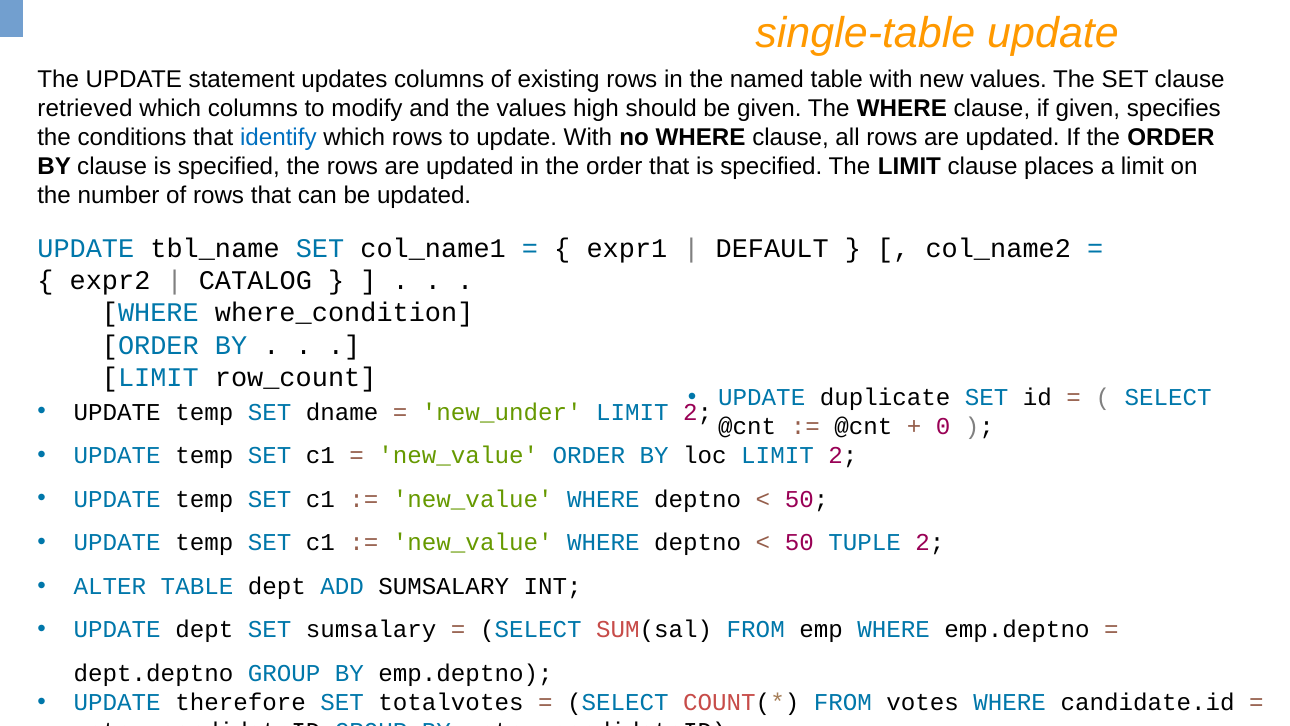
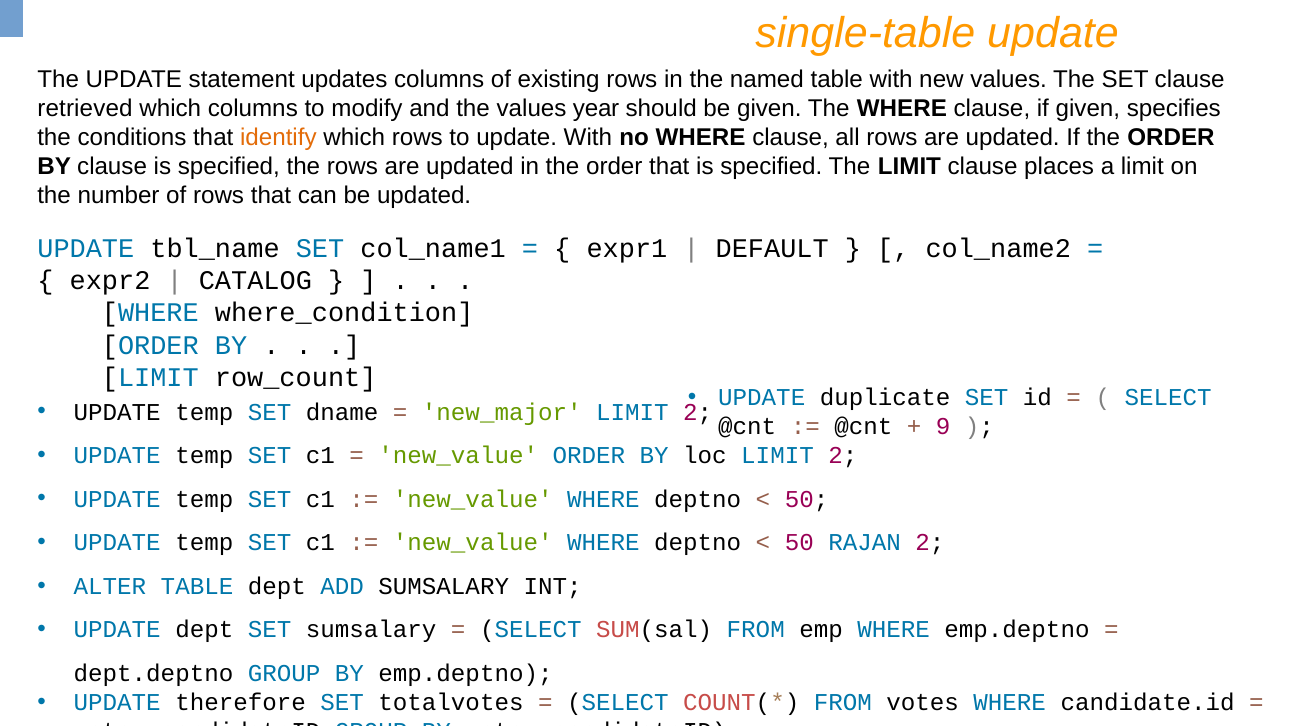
high: high -> year (596, 108)
identify colour: blue -> orange (278, 137)
new_under: new_under -> new_major (502, 412)
0: 0 -> 9 (943, 426)
TUPLE: TUPLE -> RAJAN (865, 543)
